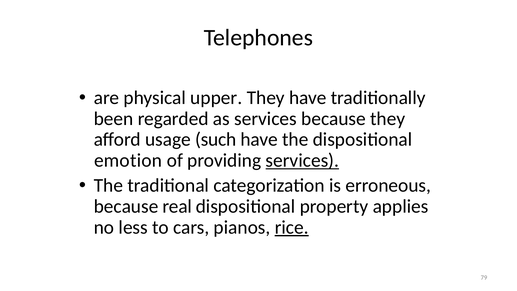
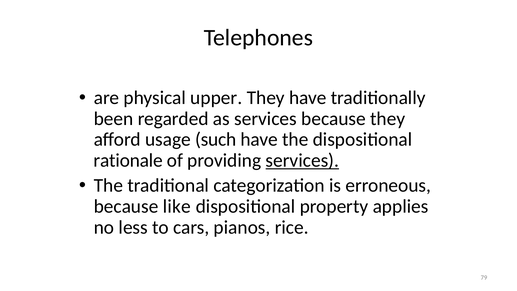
emotion: emotion -> rationale (128, 160)
real: real -> like (177, 206)
rice underline: present -> none (292, 227)
